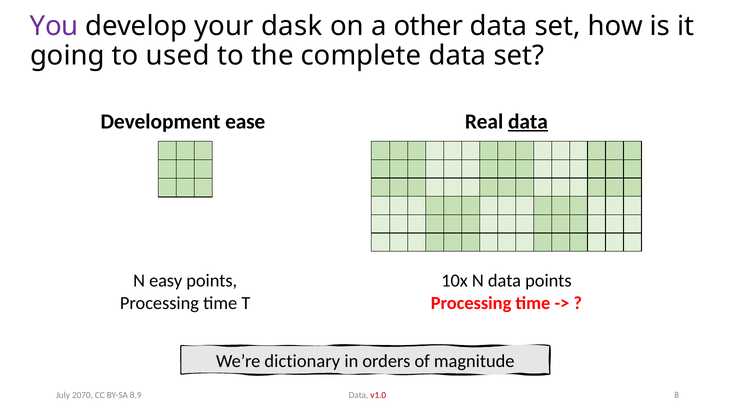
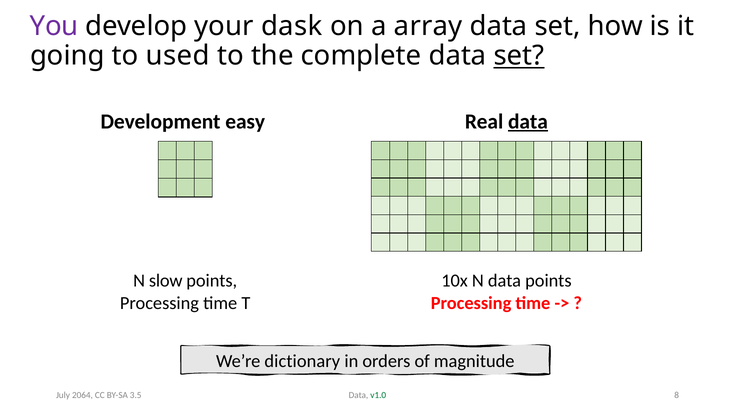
other: other -> array (428, 26)
set underline: none -> present (519, 56)
ease: ease -> easy (245, 121)
easy: easy -> slow (166, 281)
v1.0 colour: red -> green (378, 395)
2070: 2070 -> 2064 (82, 395)
8.9: 8.9 -> 3.5 (136, 395)
